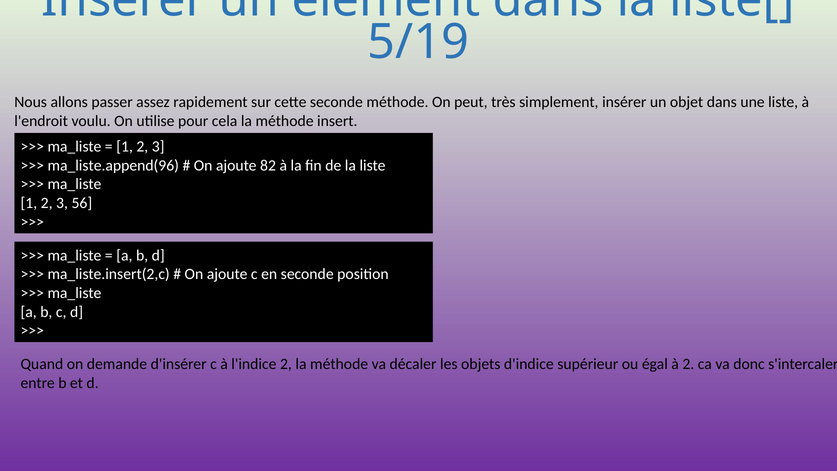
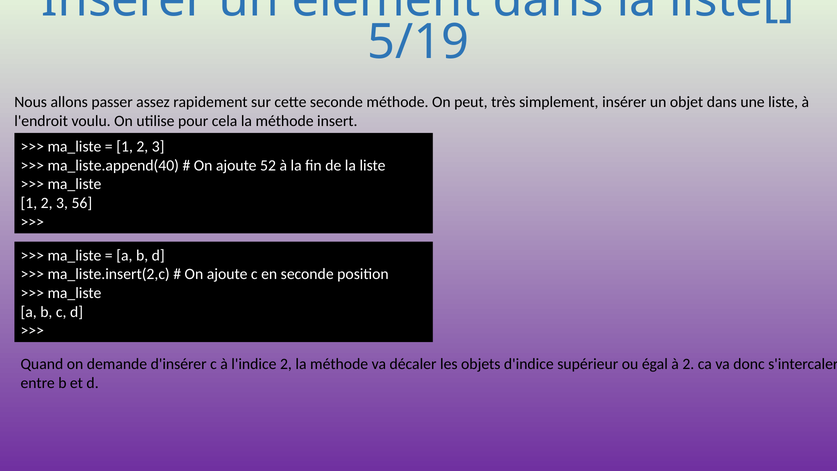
ma_liste.append(96: ma_liste.append(96 -> ma_liste.append(40 (113, 165)
82: 82 -> 52 (268, 165)
